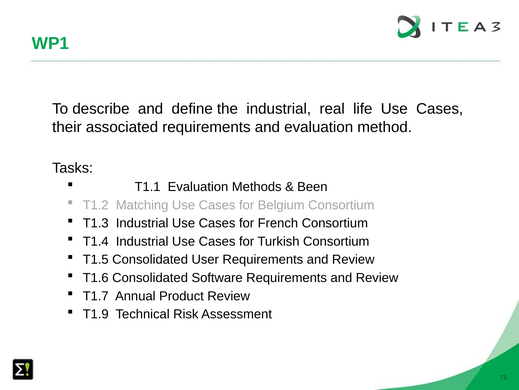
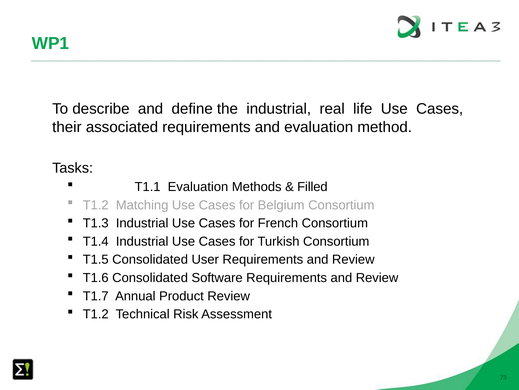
Been: Been -> Filled (312, 187)
T1.9: T1.9 -> T1.2 (96, 314)
